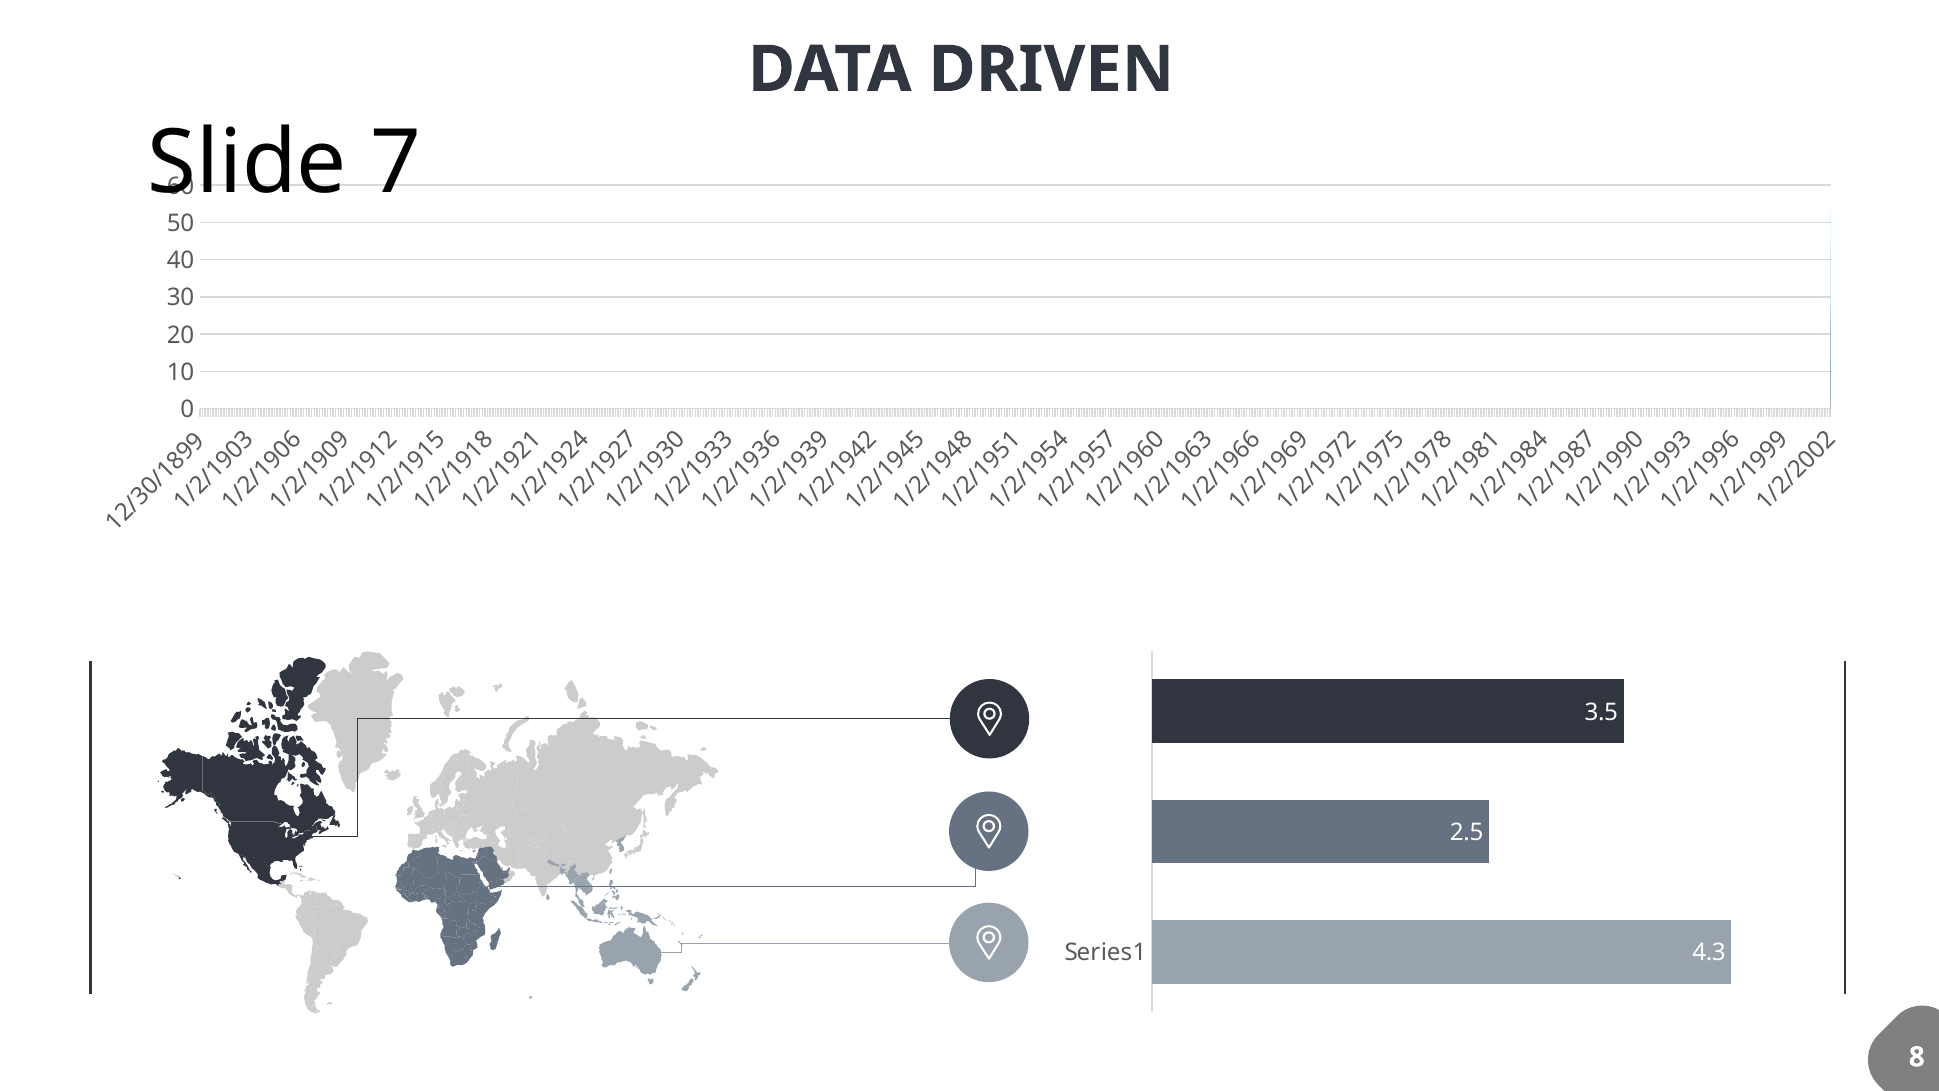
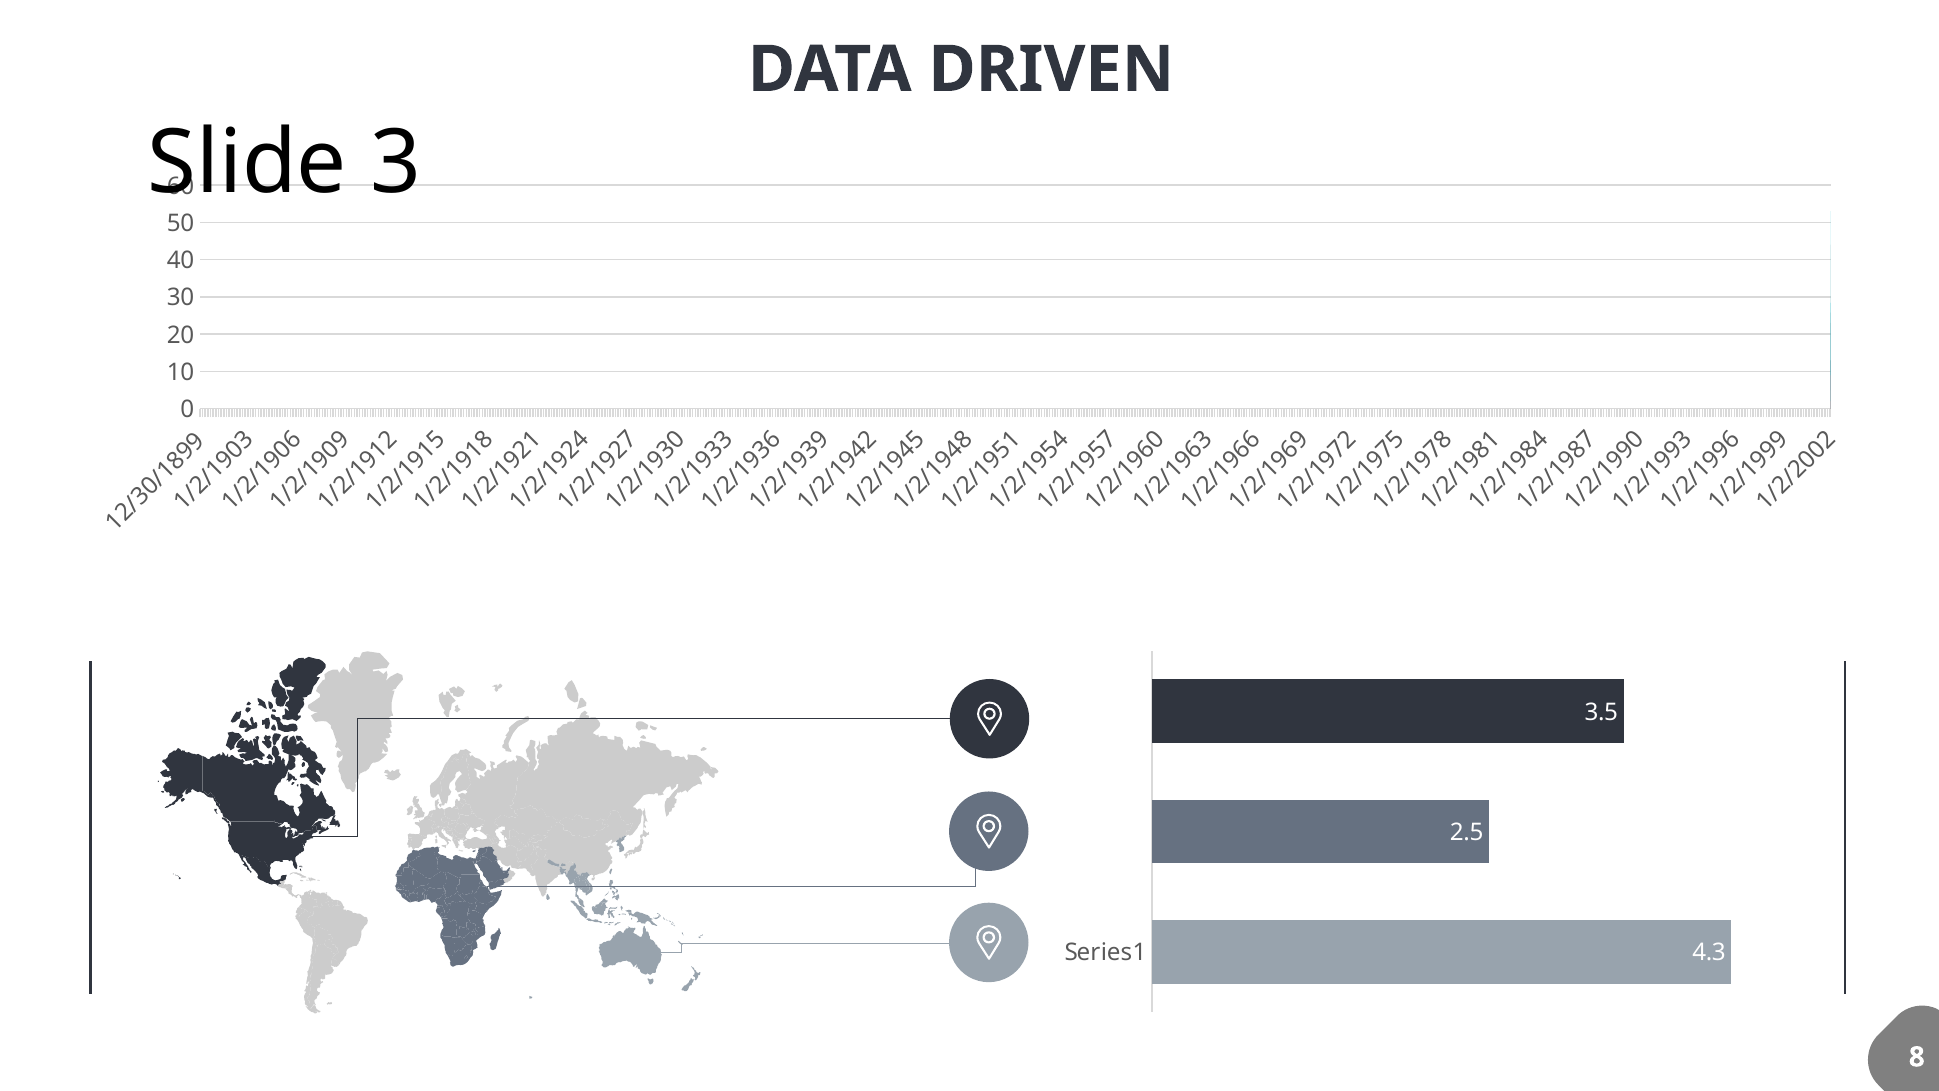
7: 7 -> 3 (395, 163)
